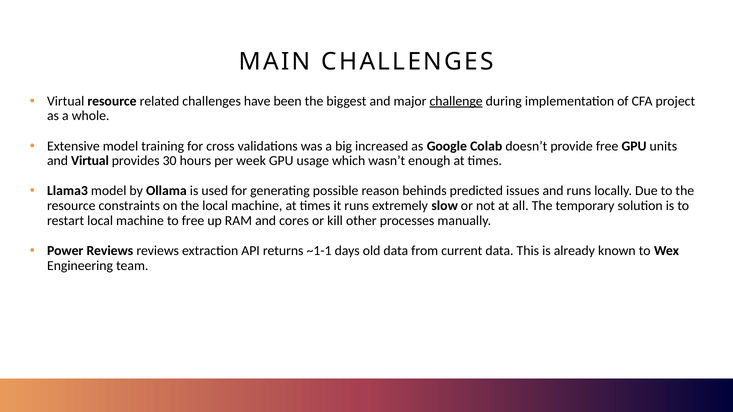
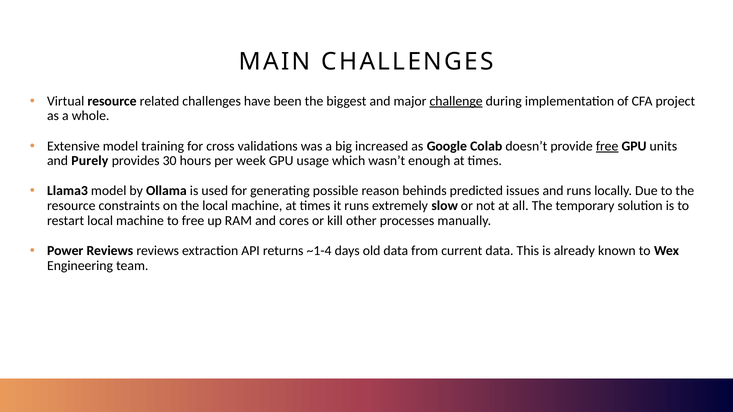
free underline: none -> present (607, 146)
and Virtual: Virtual -> Purely (90, 161)
~1-1: ~1-1 -> ~1-4 (319, 251)
